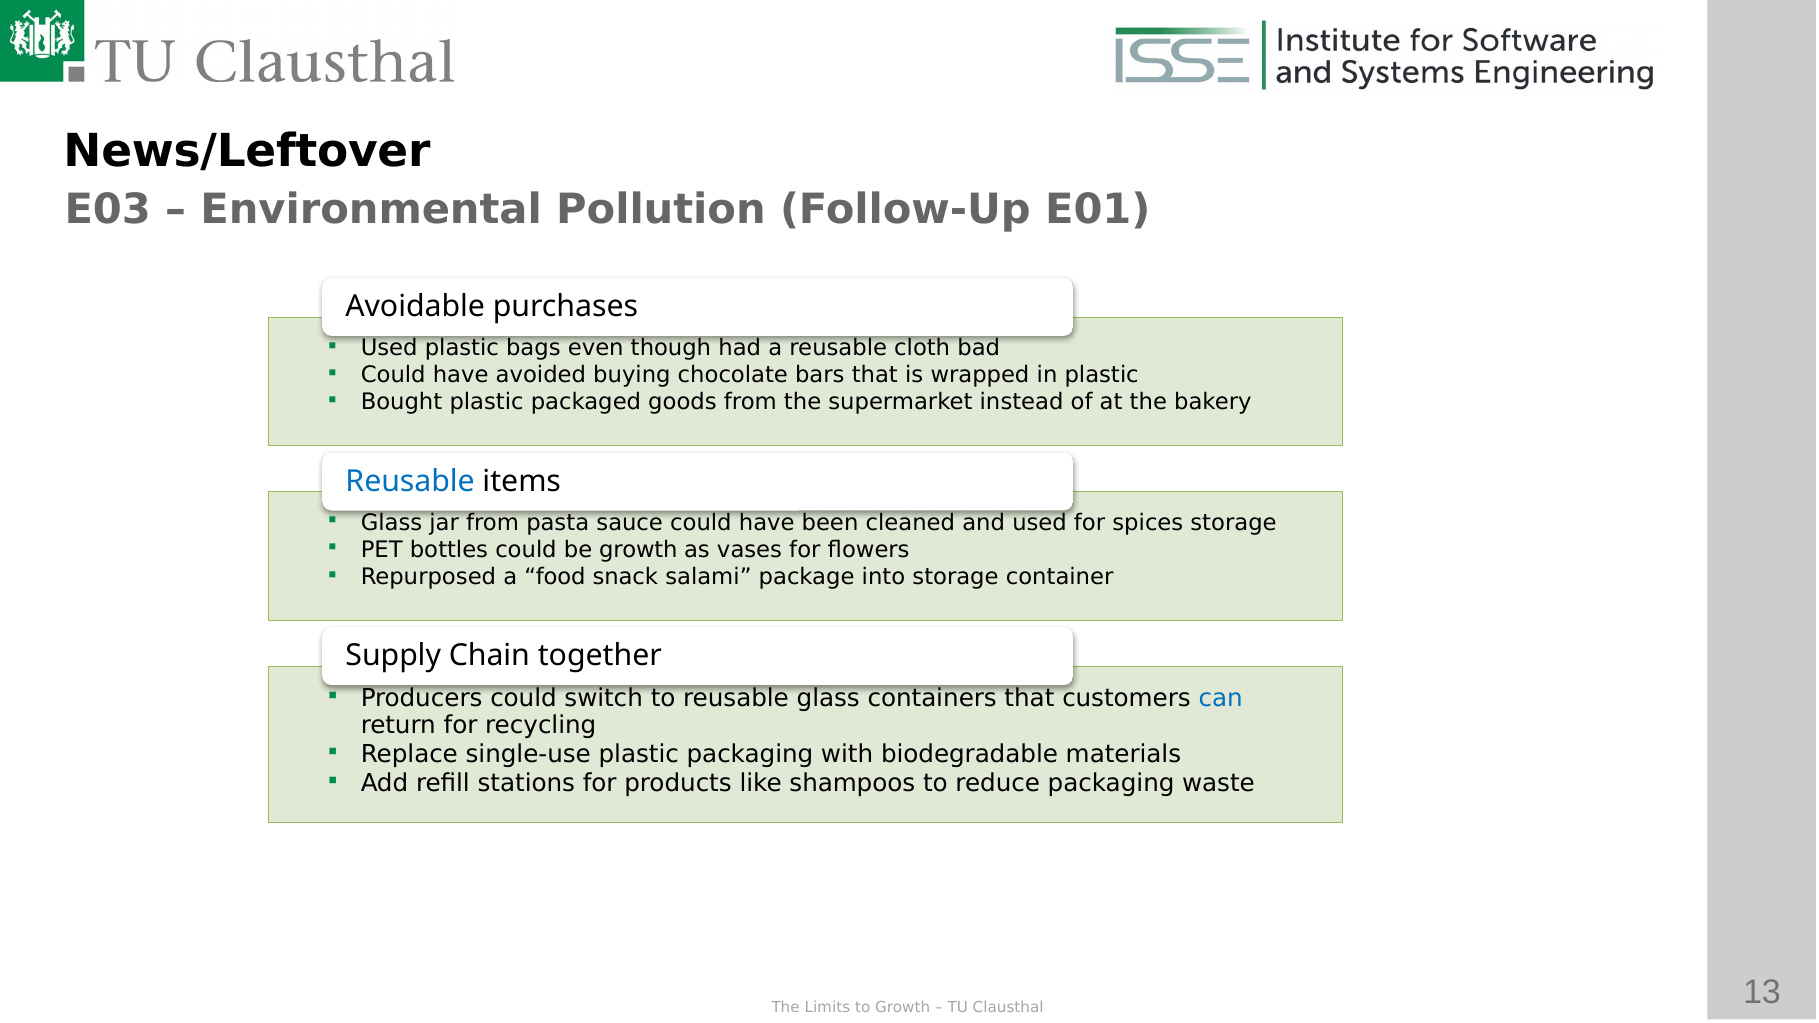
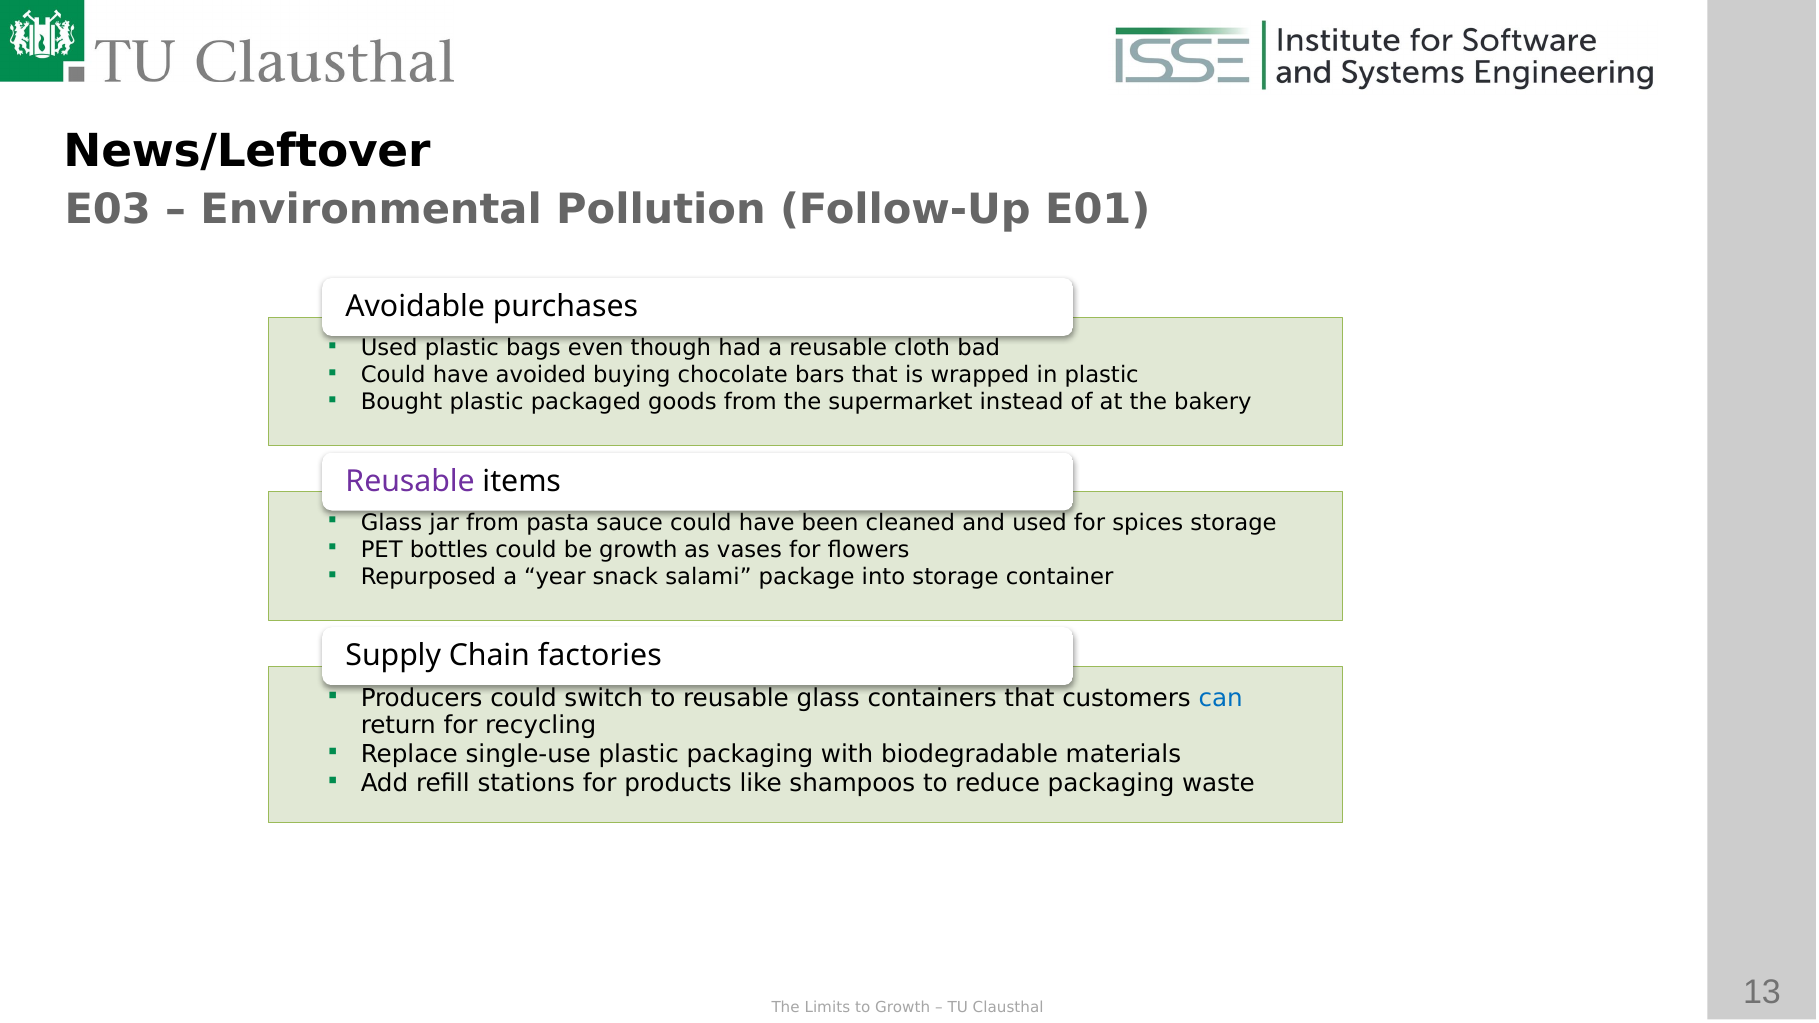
Reusable colour: blue -> purple (410, 481)
food: food -> year (555, 577)
together: together -> factories (600, 656)
